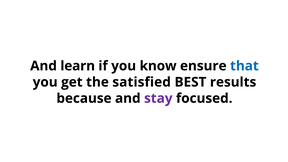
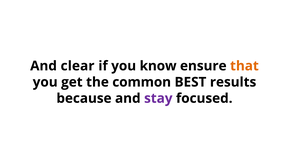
learn: learn -> clear (78, 66)
that colour: blue -> orange (244, 66)
satisfied: satisfied -> common (142, 82)
